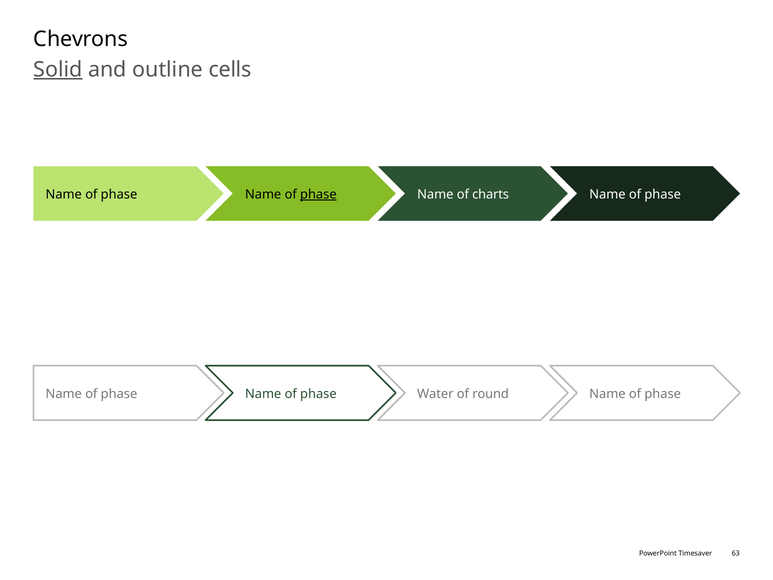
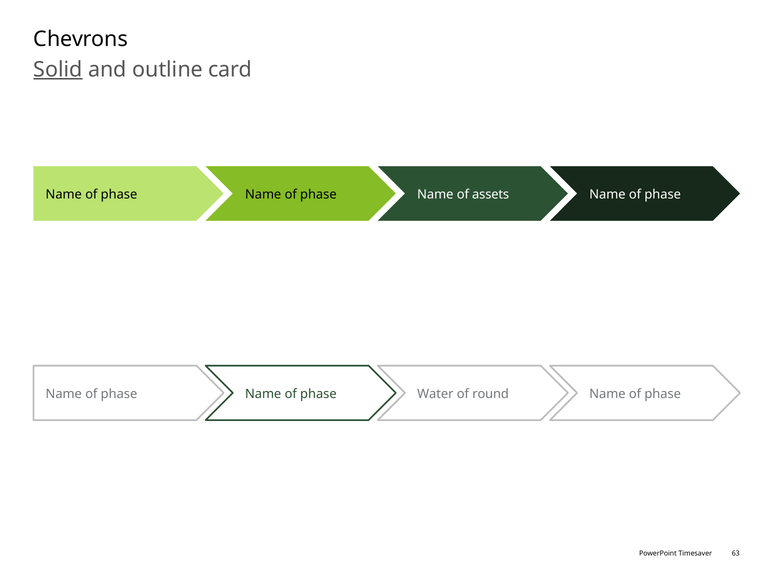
cells: cells -> card (230, 69)
phase underline: present -> none (318, 194)
charts: charts -> assets (491, 194)
